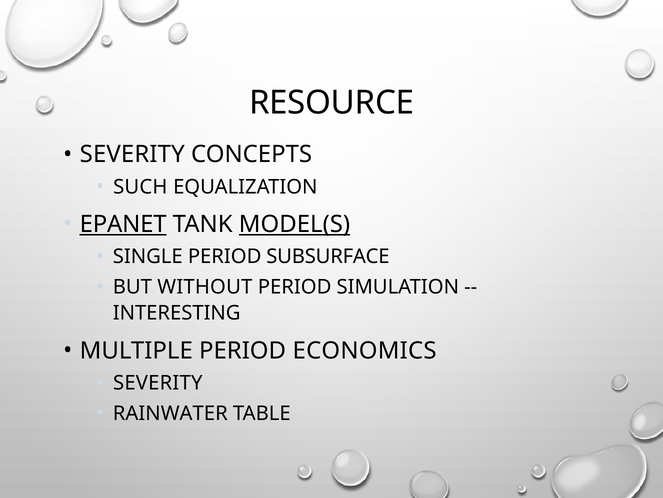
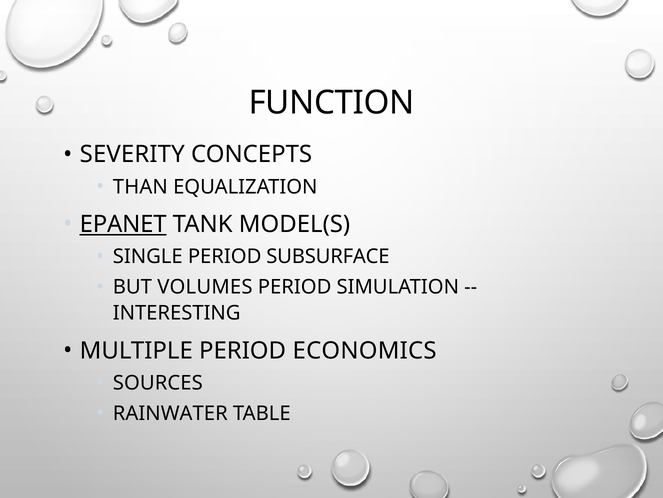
RESOURCE: RESOURCE -> FUNCTION (332, 102)
SUCH: SUCH -> THAN (140, 187)
MODEL(S underline: present -> none (295, 224)
WITHOUT: WITHOUT -> VOLUMES (205, 287)
SEVERITY: SEVERITY -> SOURCES (158, 382)
